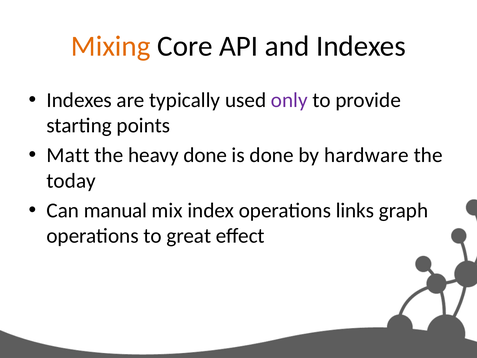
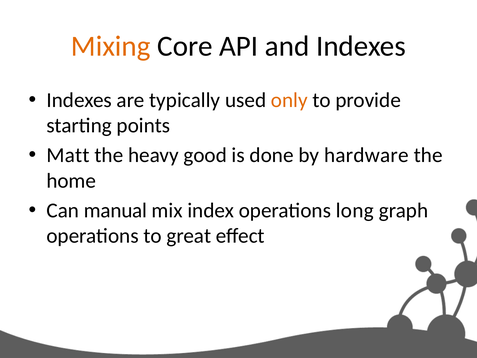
only colour: purple -> orange (289, 100)
heavy done: done -> good (205, 155)
today: today -> home (71, 181)
links: links -> long (355, 210)
